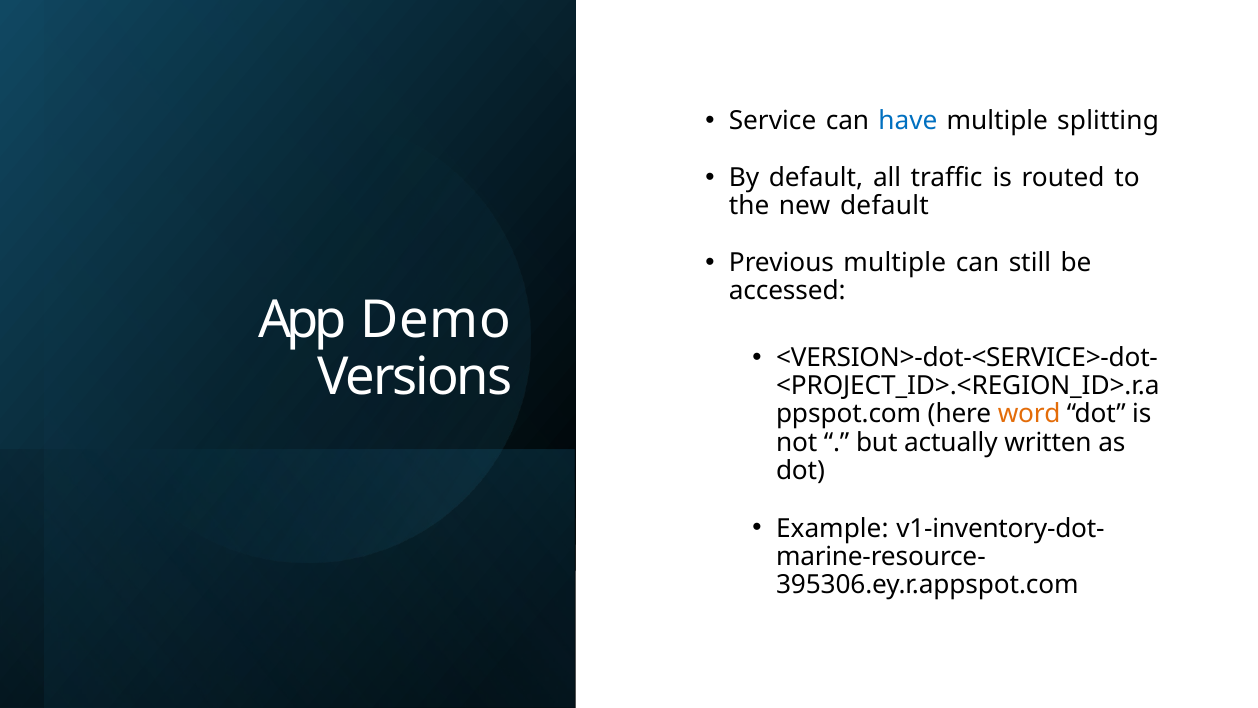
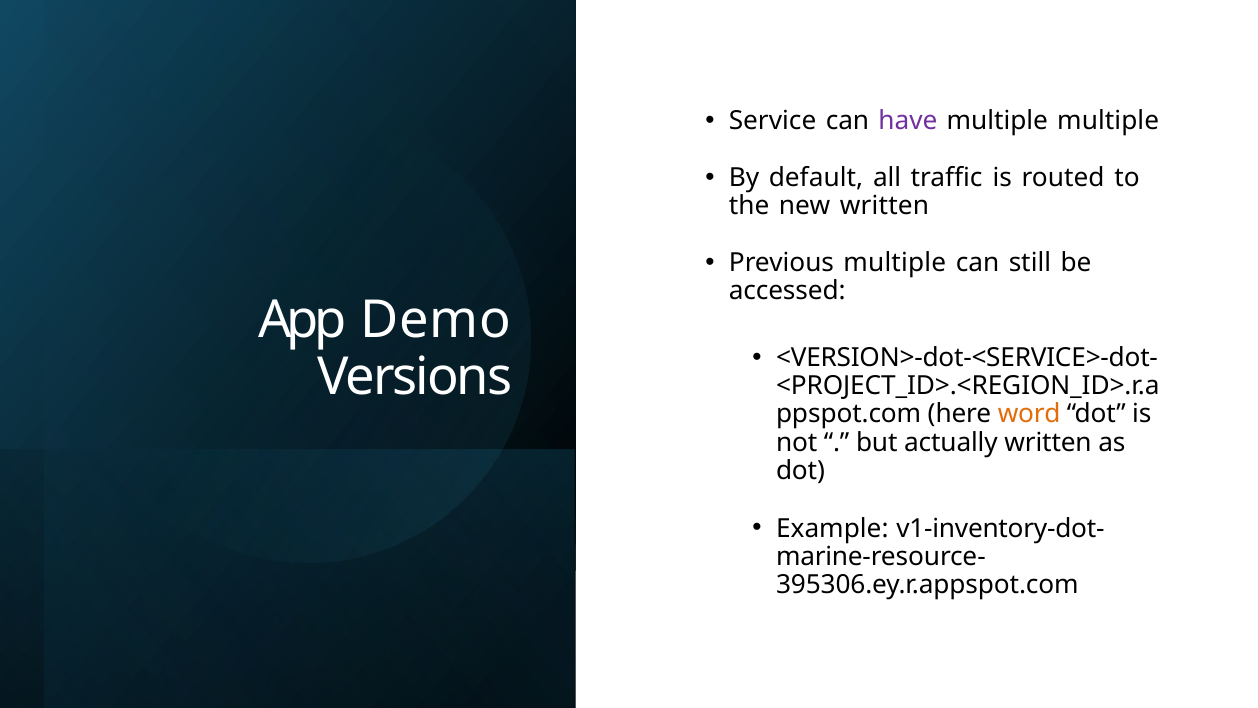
have colour: blue -> purple (908, 121)
multiple splitting: splitting -> multiple (1108, 121)
new default: default -> written (884, 206)
